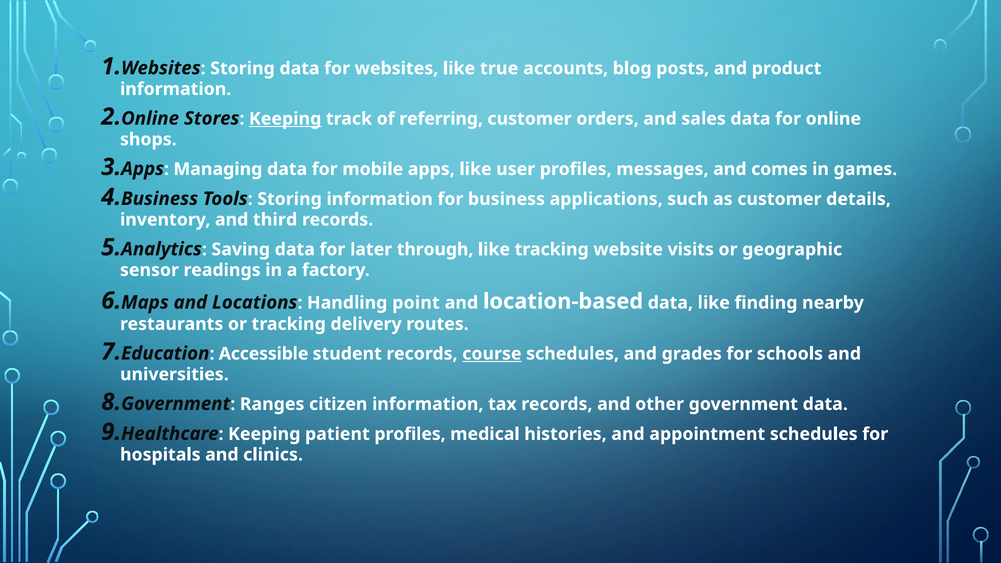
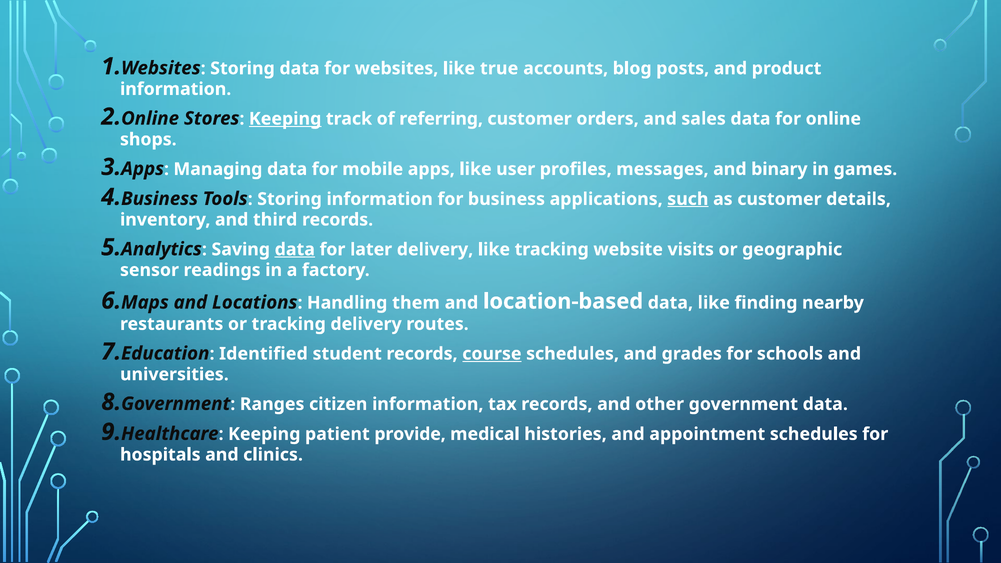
comes: comes -> binary (779, 169)
such underline: none -> present (688, 199)
data underline: none -> present (295, 249)
later through: through -> delivery (435, 249)
point: point -> them (416, 303)
Accessible: Accessible -> Identified (263, 354)
patient profiles: profiles -> provide (410, 434)
